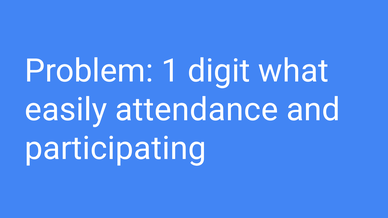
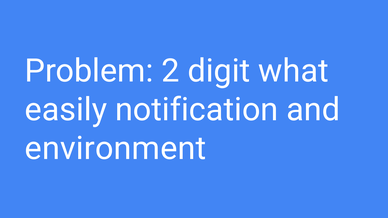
1: 1 -> 2 (171, 71)
attendance: attendance -> notification (197, 110)
participating: participating -> environment (115, 149)
